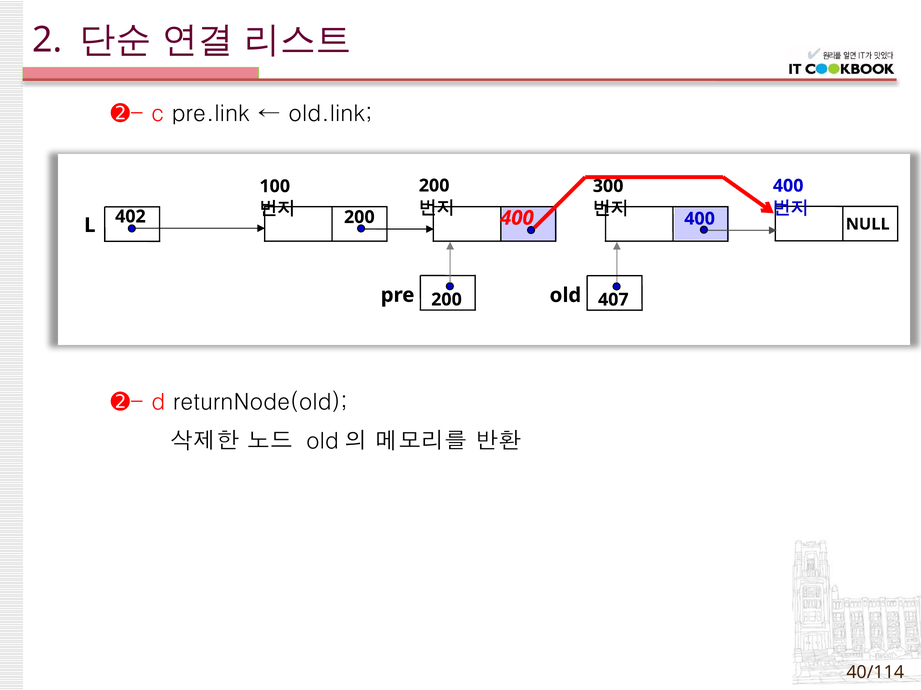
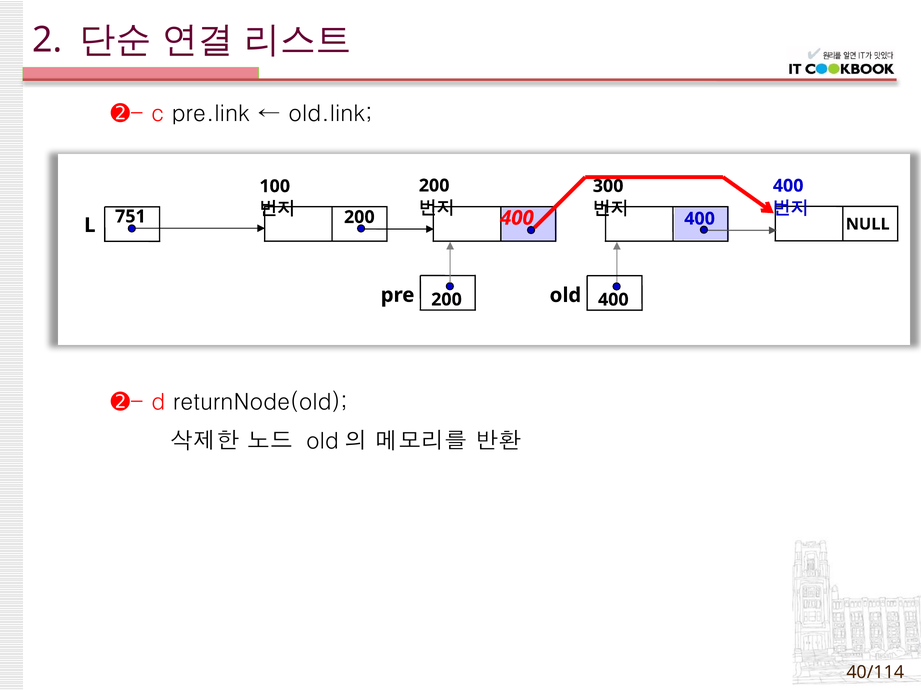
402: 402 -> 751 (130, 217)
old 407: 407 -> 400 (613, 300)
